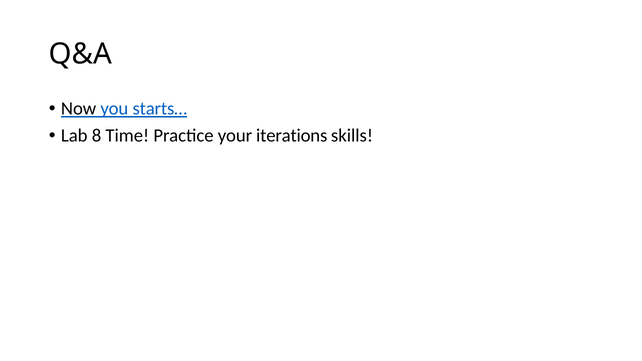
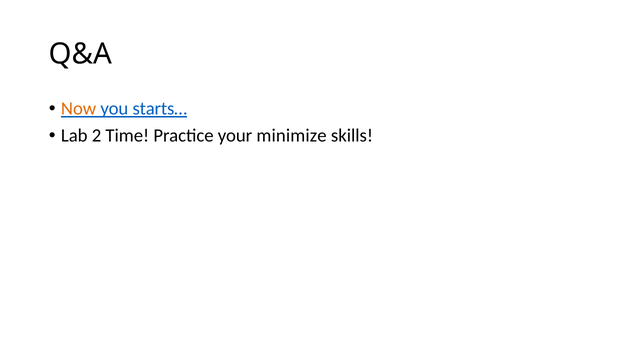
Now colour: black -> orange (79, 109)
8: 8 -> 2 (97, 136)
iterations: iterations -> minimize (292, 136)
